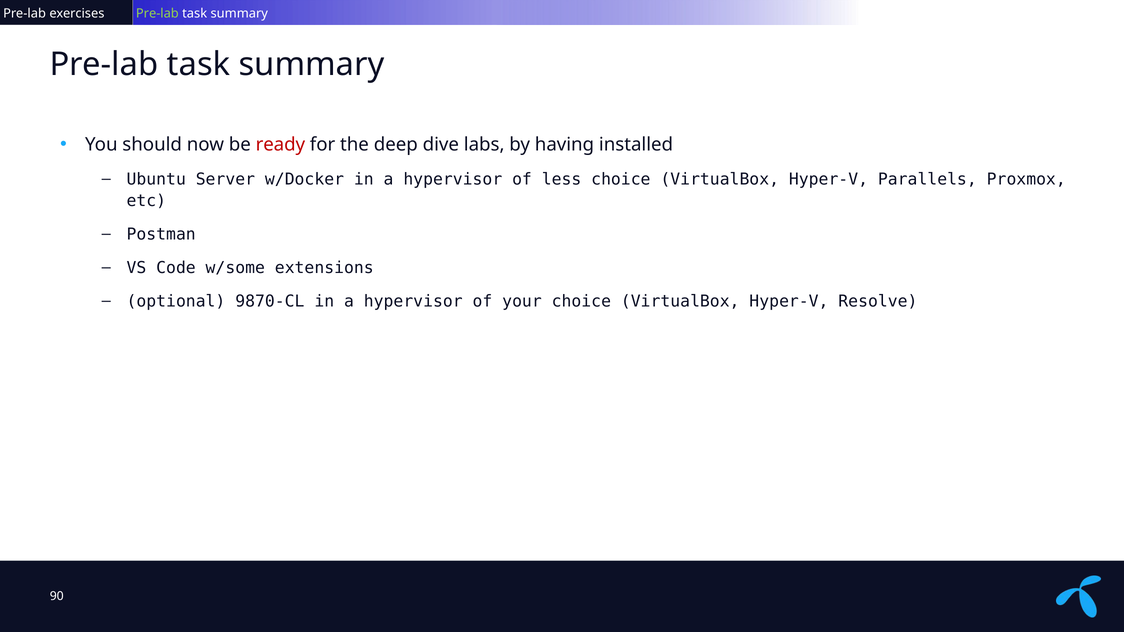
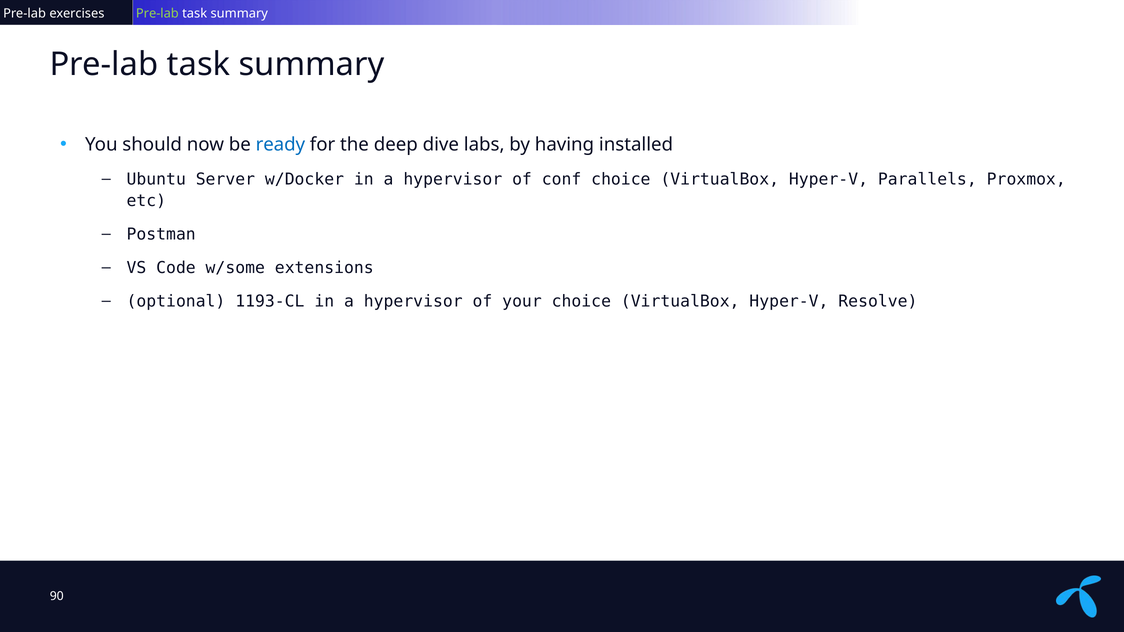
ready colour: red -> blue (280, 145)
less: less -> conf (562, 179)
9870-CL: 9870-CL -> 1193-CL (270, 301)
